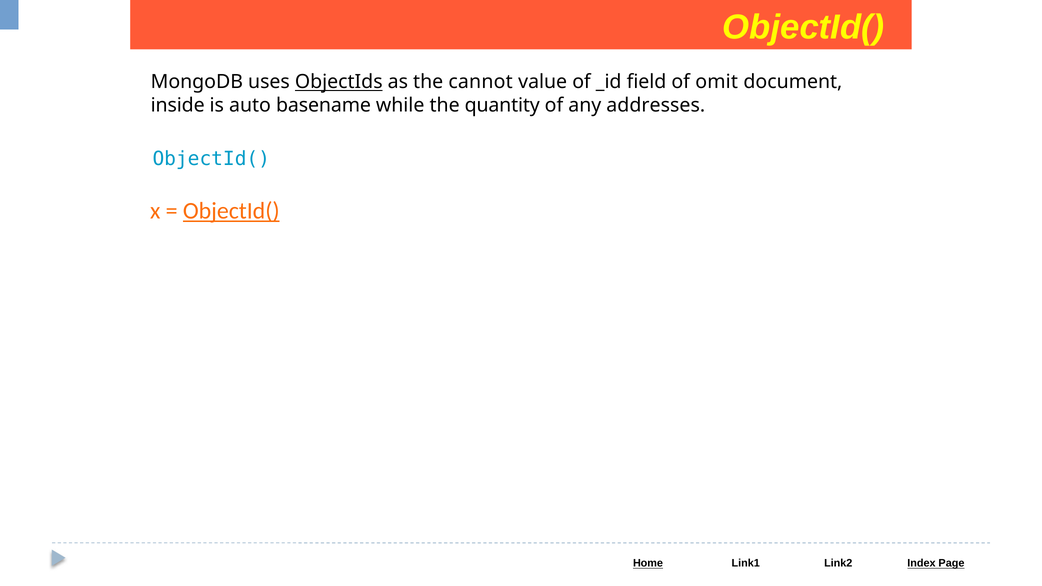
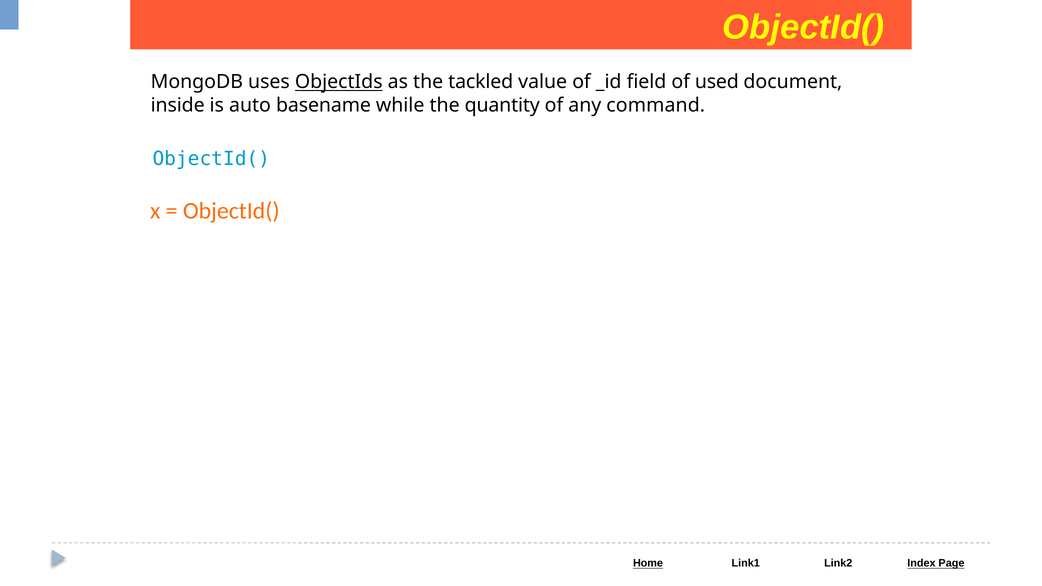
cannot: cannot -> tackled (481, 82)
omit: omit -> used (717, 82)
addresses: addresses -> command (656, 105)
ObjectId( underline: present -> none (231, 211)
